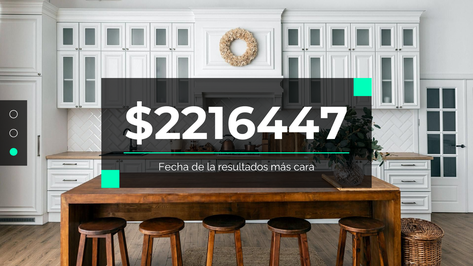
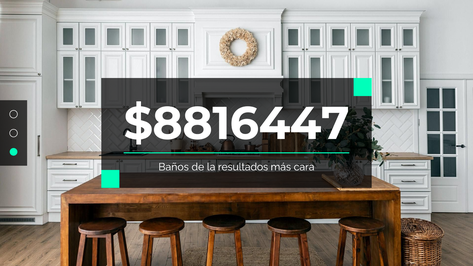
$2216447: $2216447 -> $8816447 (237, 124)
Fecha: Fecha -> Baños (174, 167)
